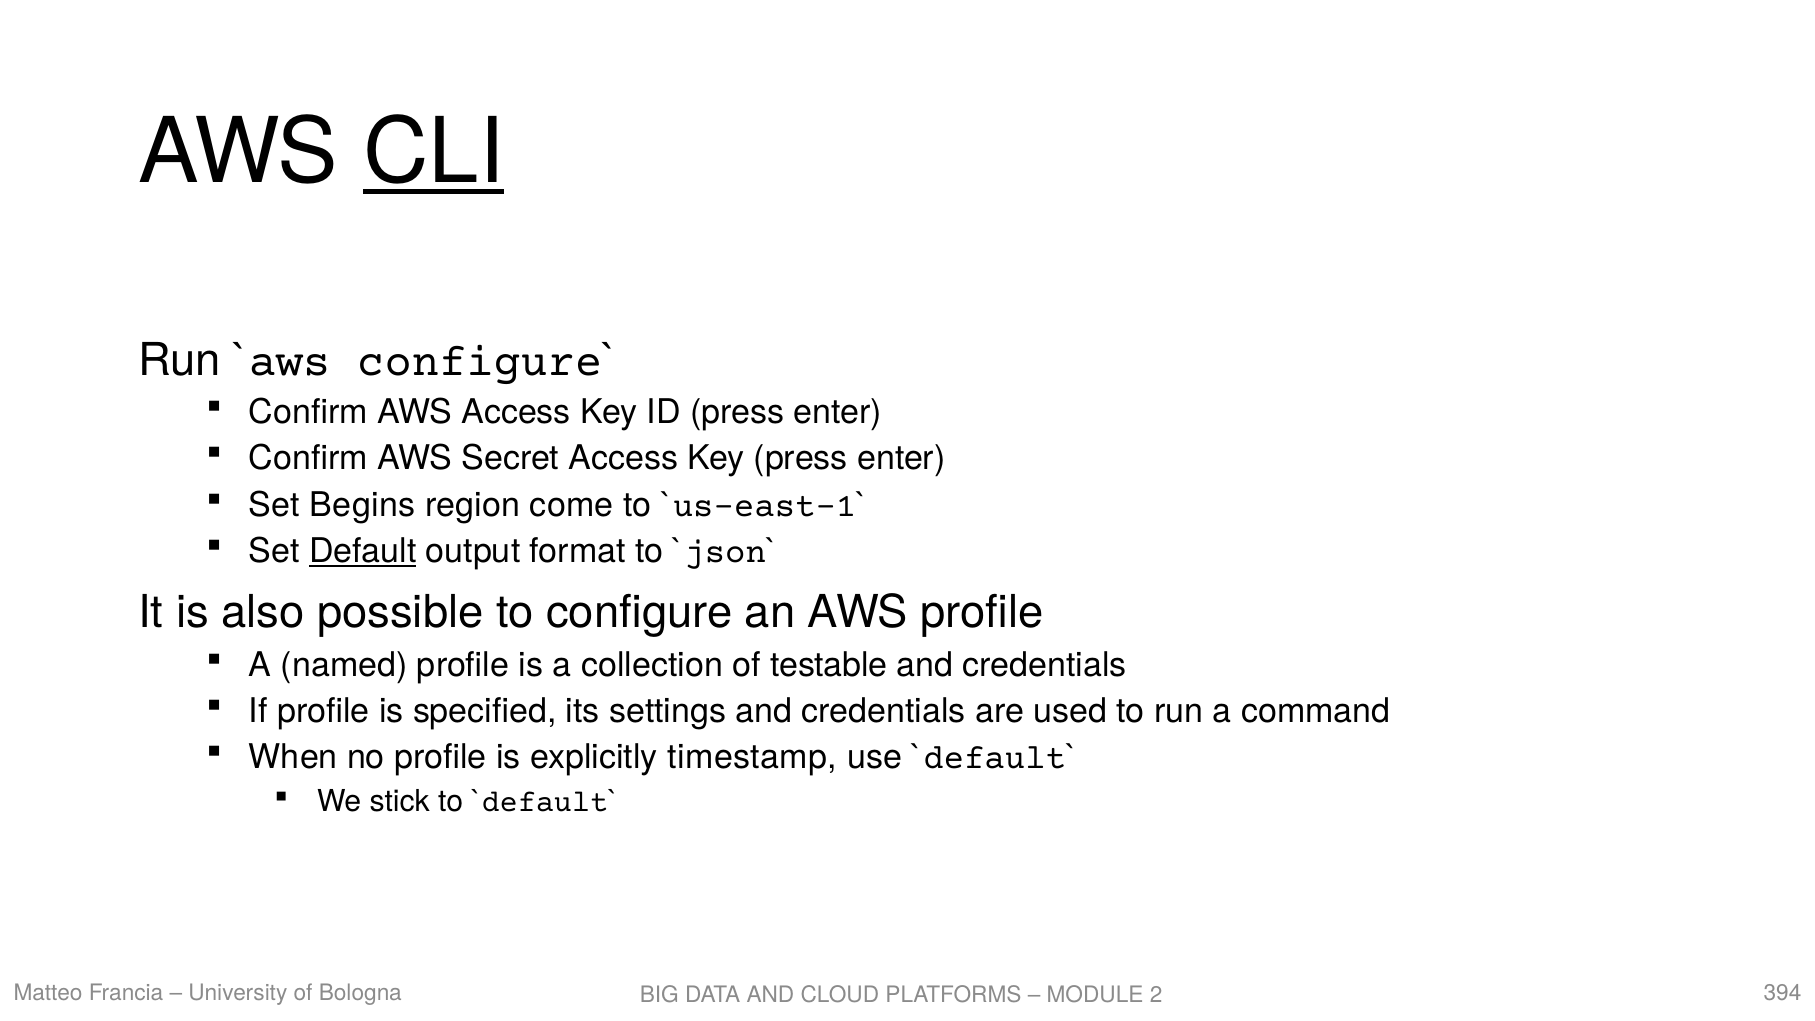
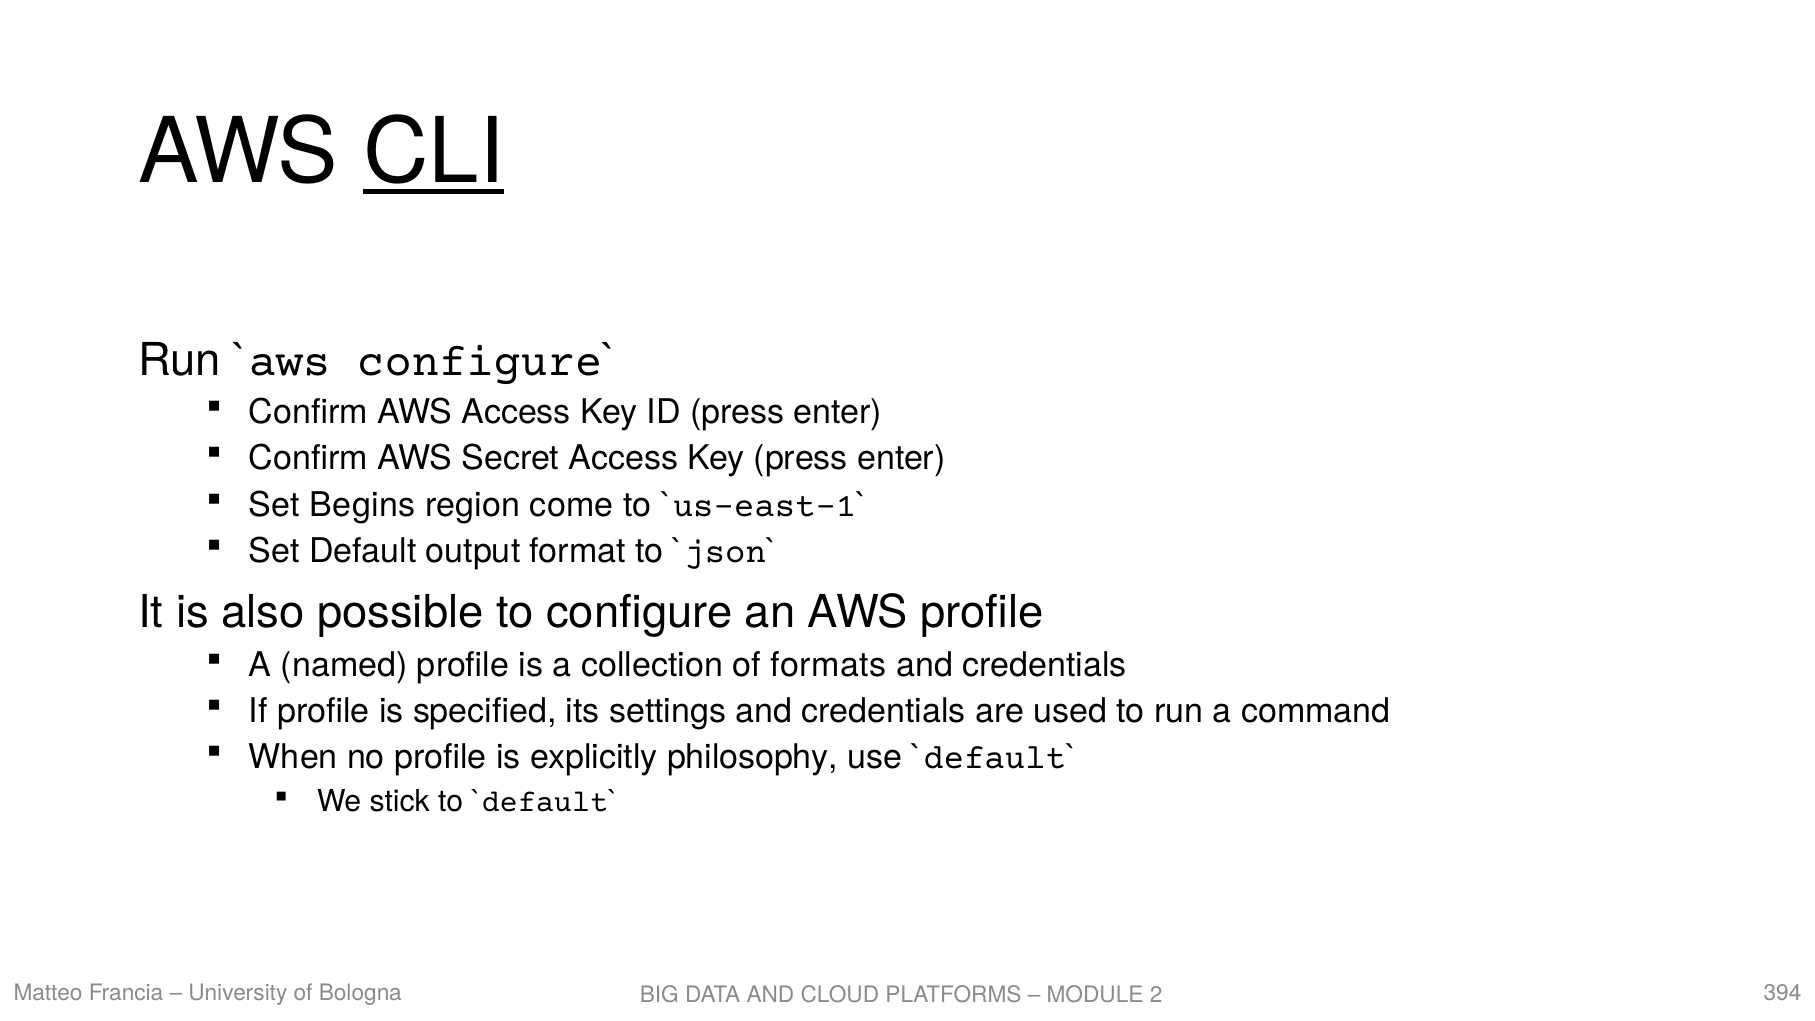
Default underline: present -> none (363, 551)
testable: testable -> formats (828, 665)
timestamp: timestamp -> philosophy (753, 758)
